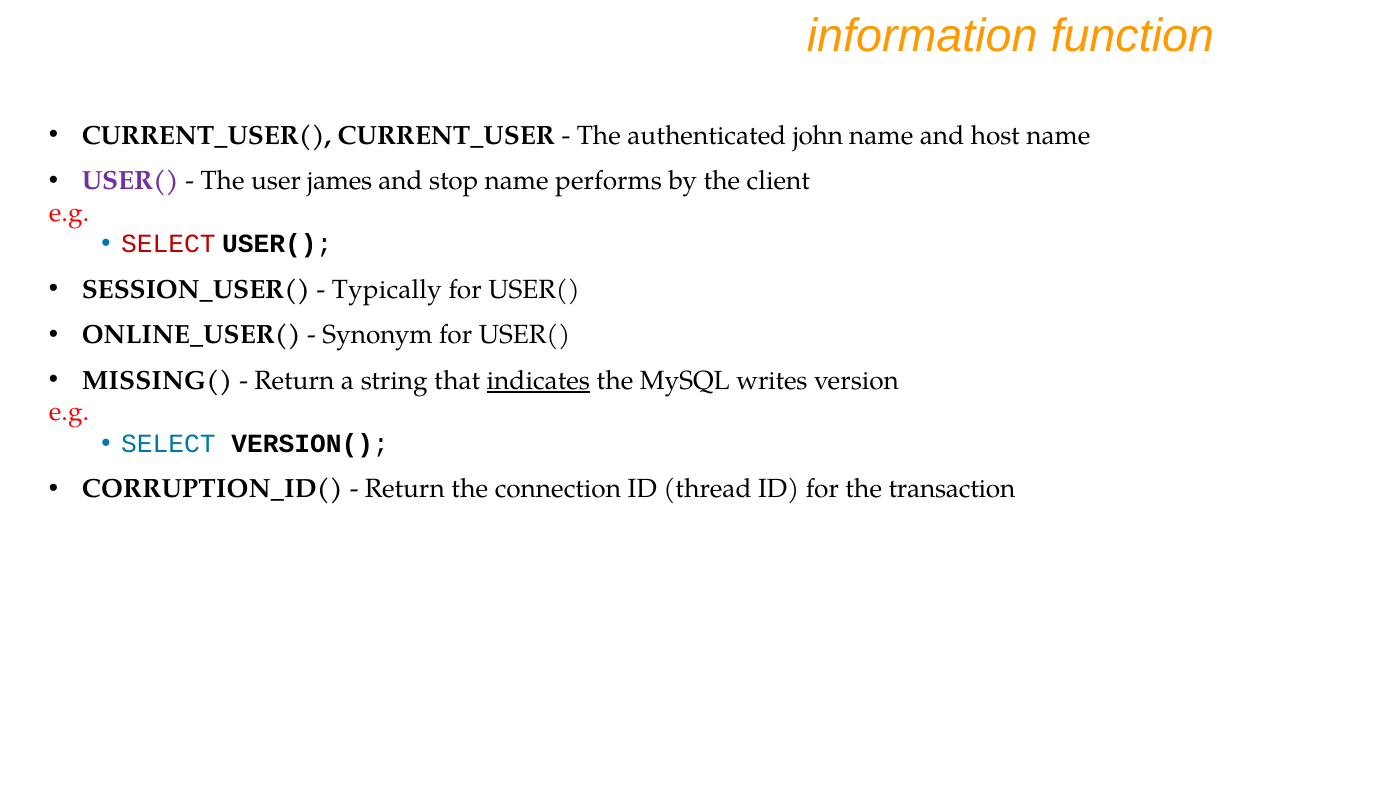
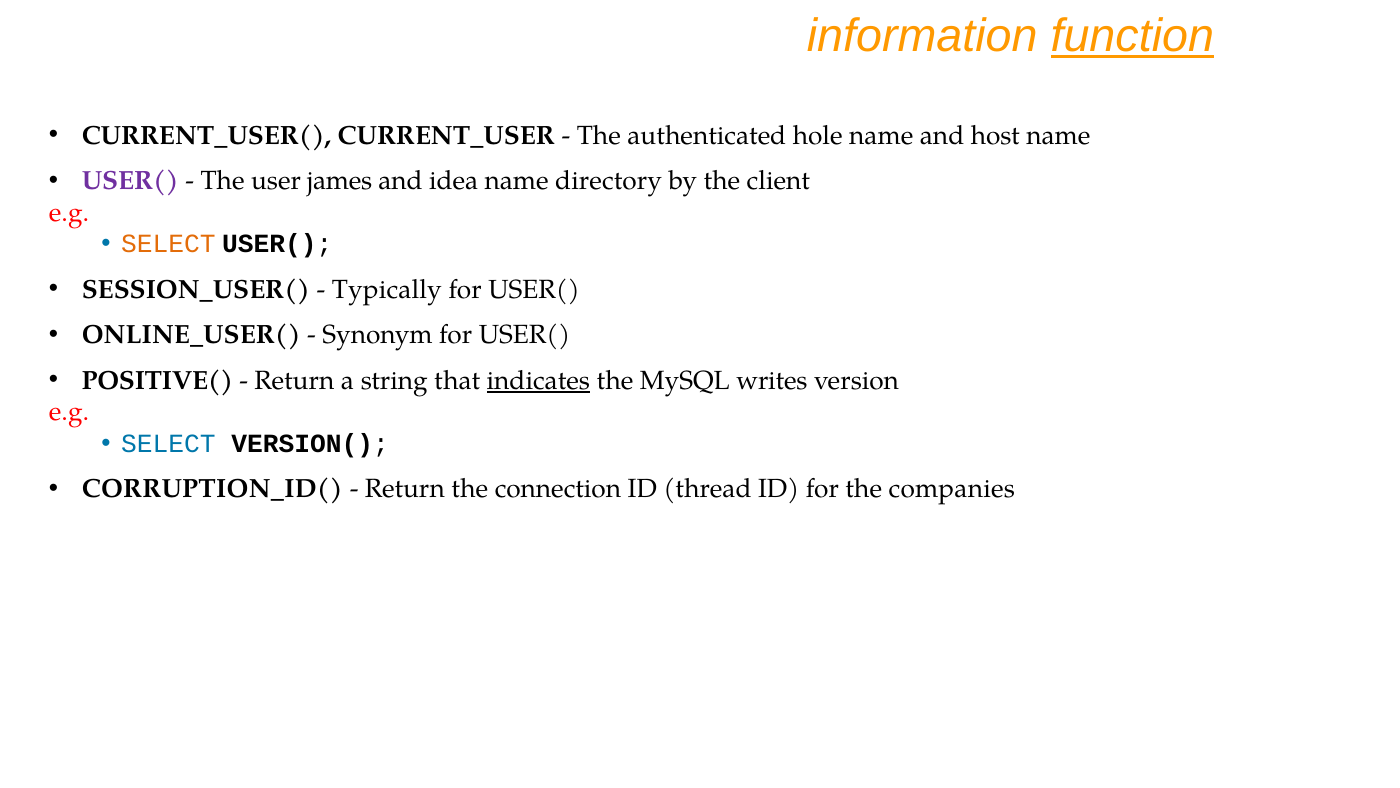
function underline: none -> present (1132, 36)
john: john -> hole (818, 136)
stop: stop -> idea (454, 181)
performs: performs -> directory (609, 181)
SELECT colour: red -> orange (168, 244)
MISSING(: MISSING( -> POSITIVE( (157, 380)
transaction: transaction -> companies (952, 489)
